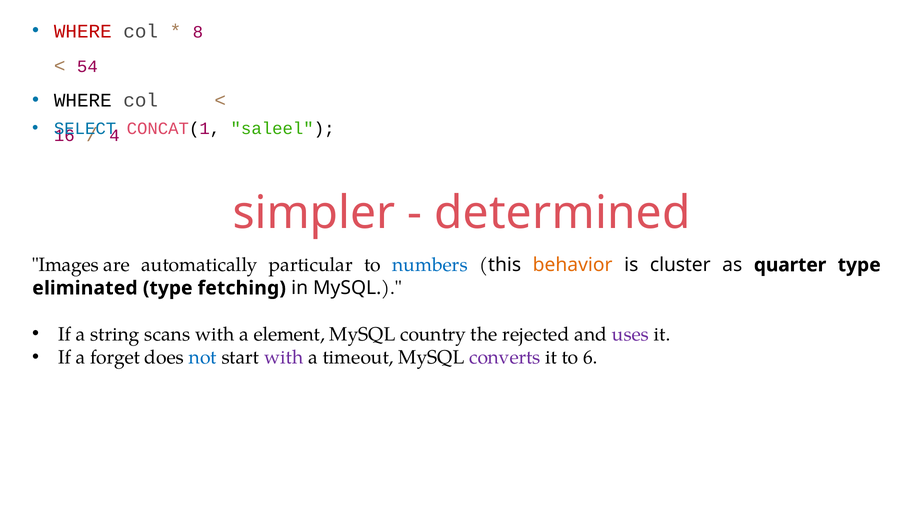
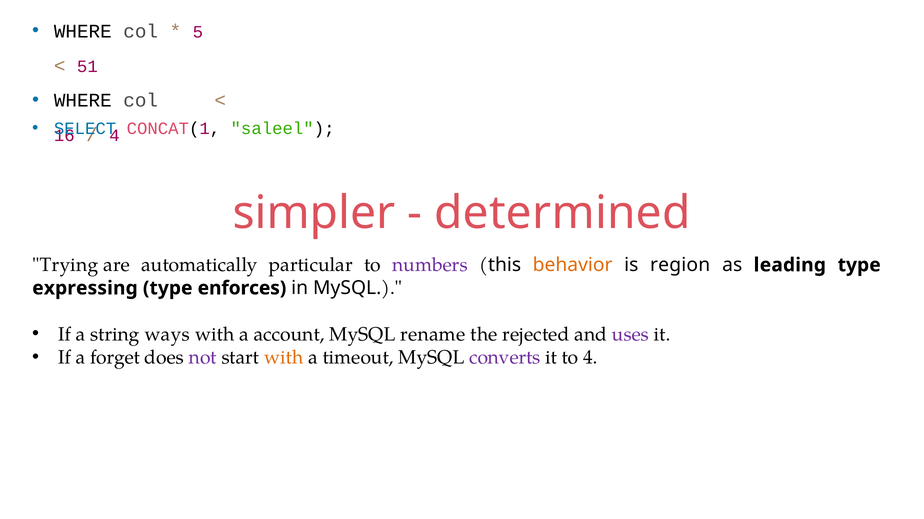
WHERE colour: red -> black (83, 31)
8: 8 -> 5 (198, 32)
54: 54 -> 51 (87, 67)
Images: Images -> Trying (65, 265)
numbers colour: blue -> purple (430, 265)
cluster: cluster -> region (680, 265)
quarter: quarter -> leading (790, 265)
eliminated: eliminated -> expressing (85, 288)
fetching: fetching -> enforces (242, 288)
scans: scans -> ways (167, 335)
element: element -> account (289, 335)
country: country -> rename (433, 335)
not colour: blue -> purple (203, 358)
with colour: purple -> orange (284, 358)
to 6: 6 -> 4 (590, 358)
